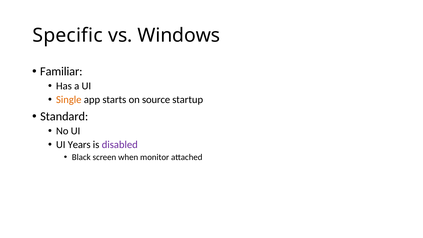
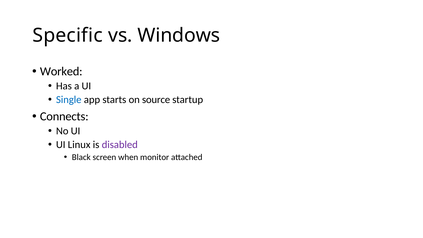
Familiar: Familiar -> Worked (61, 72)
Single colour: orange -> blue (69, 100)
Standard: Standard -> Connects (64, 116)
Years: Years -> Linux (79, 145)
